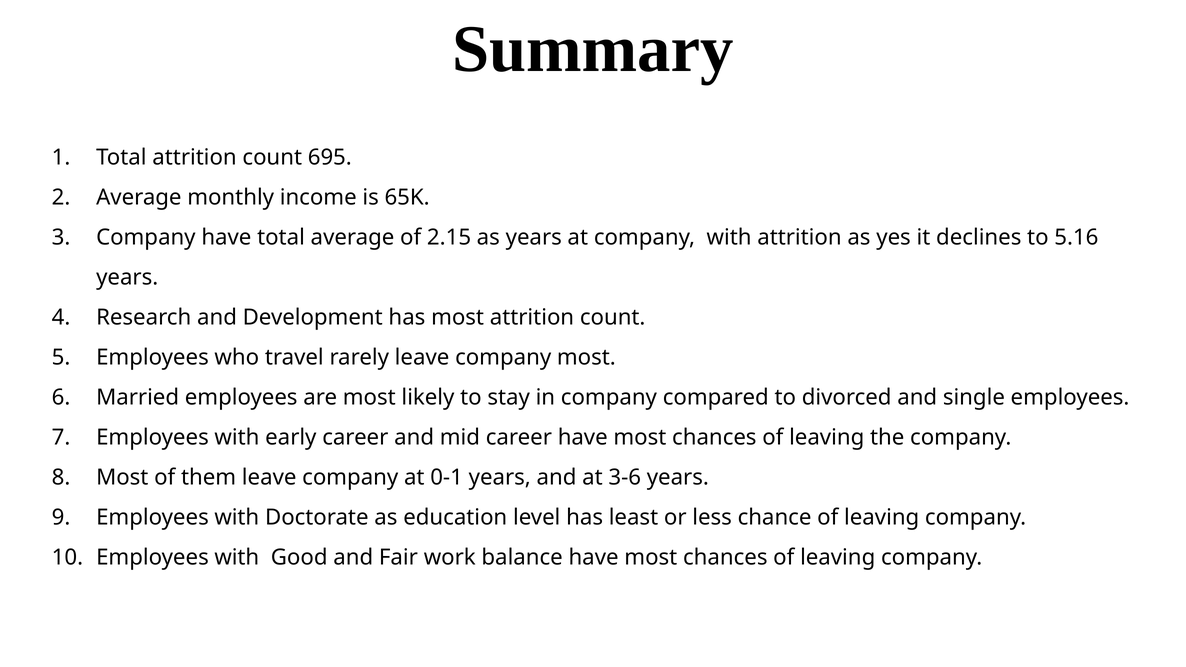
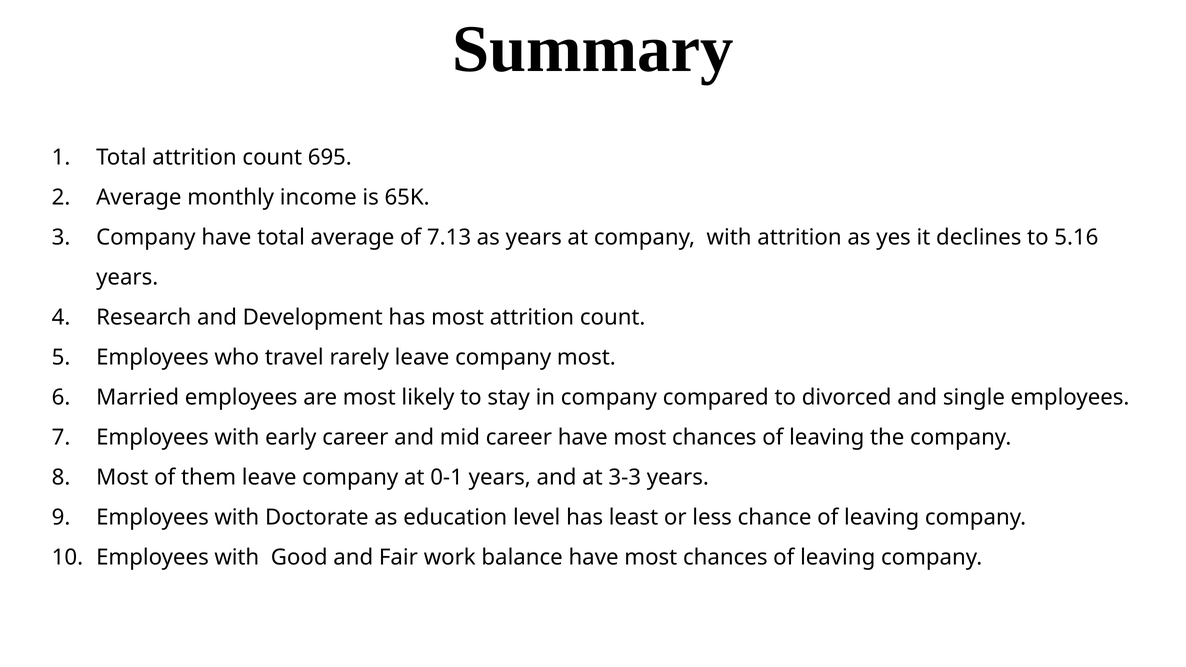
2.15: 2.15 -> 7.13 (449, 237)
3-6: 3-6 -> 3-3 (625, 478)
